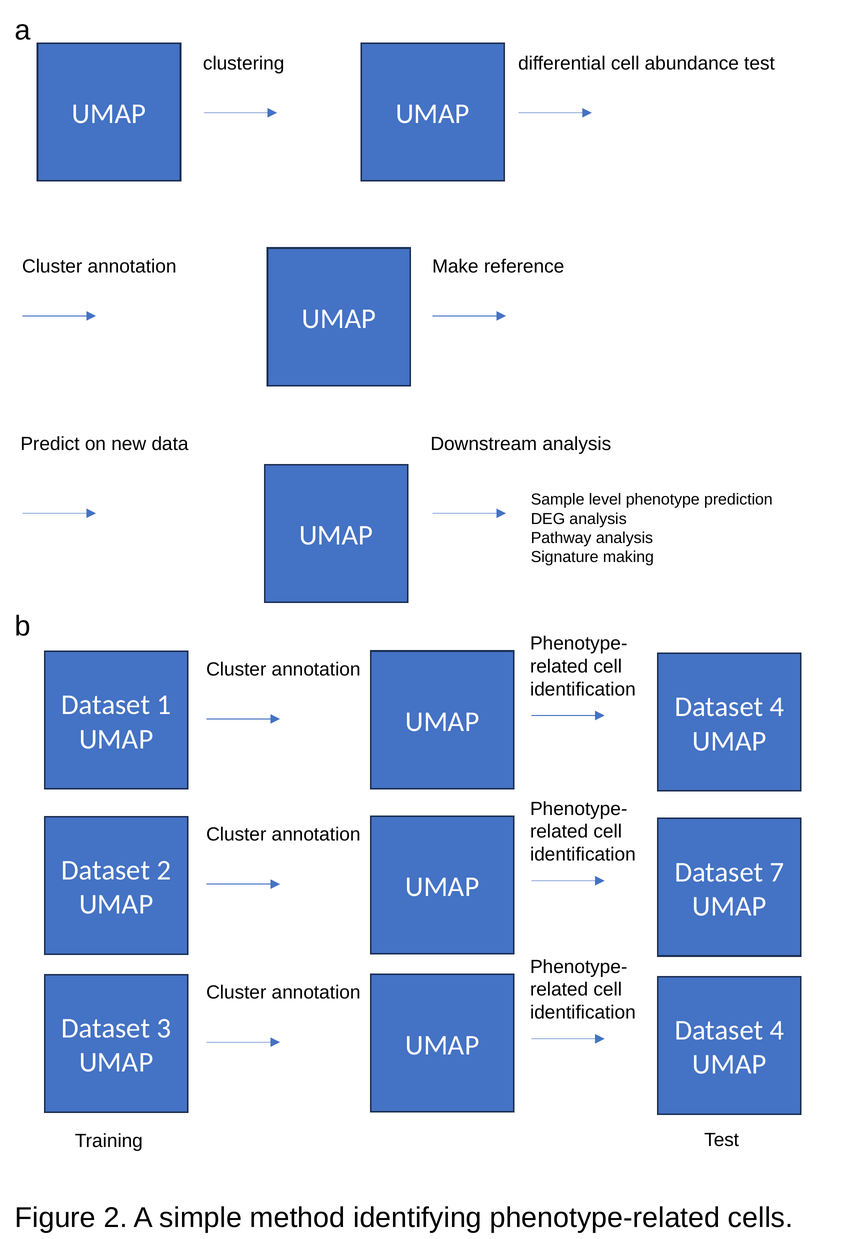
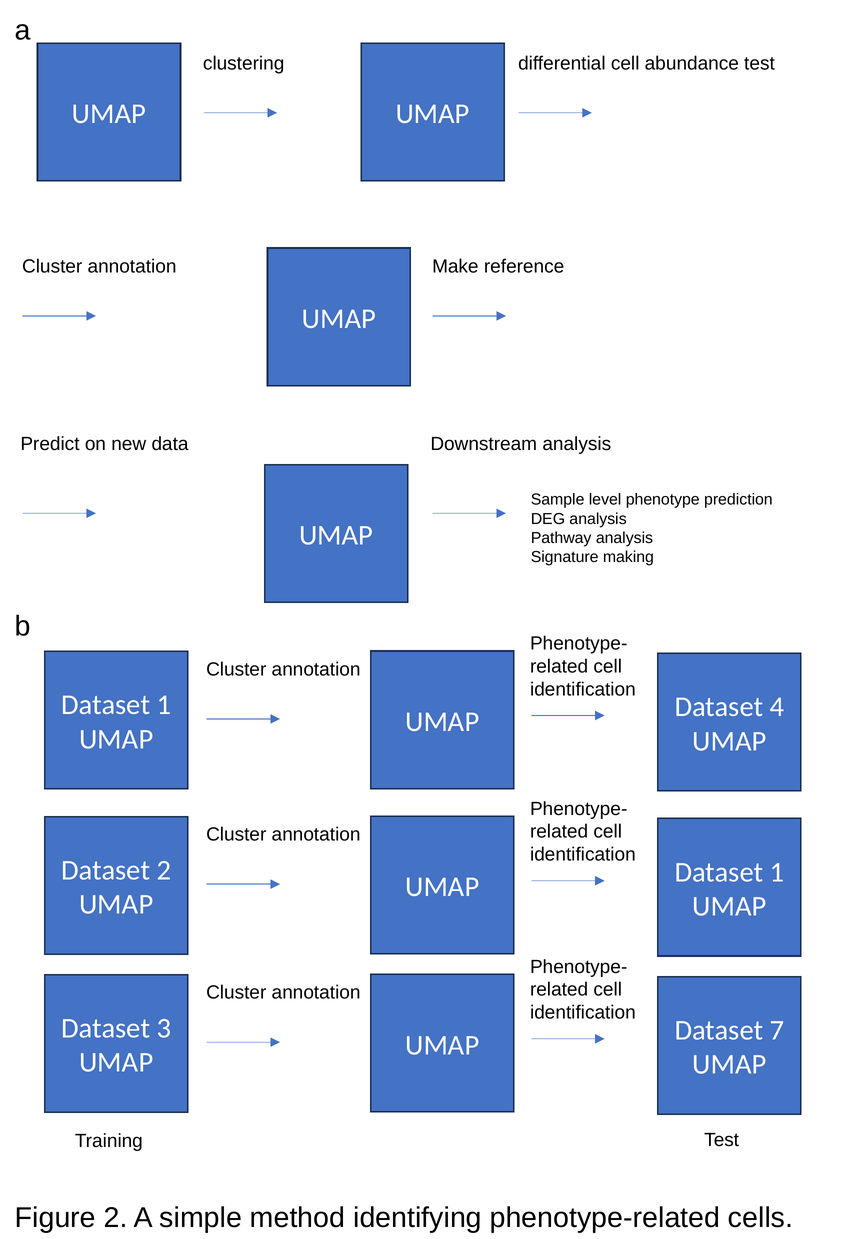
7: 7 -> 1 (777, 872)
4: 4 -> 7 (777, 1030)
